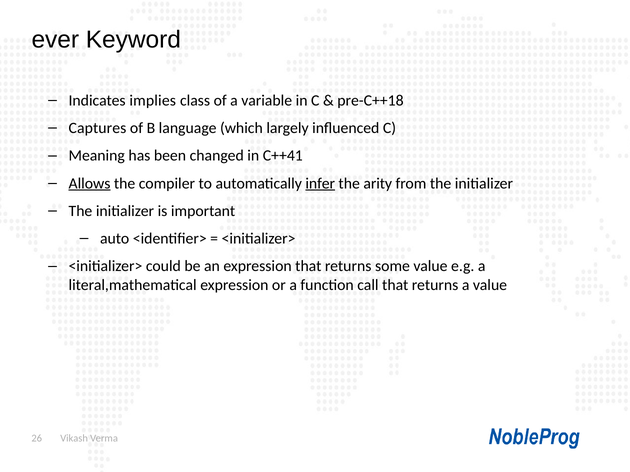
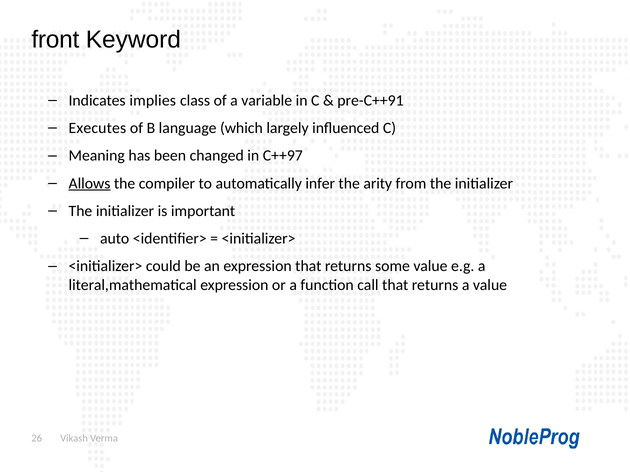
ever: ever -> front (55, 40)
pre-C++18: pre-C++18 -> pre-C++91 (370, 101)
Captures: Captures -> Executes (97, 128)
C++41: C++41 -> C++97 (283, 156)
infer underline: present -> none (320, 184)
